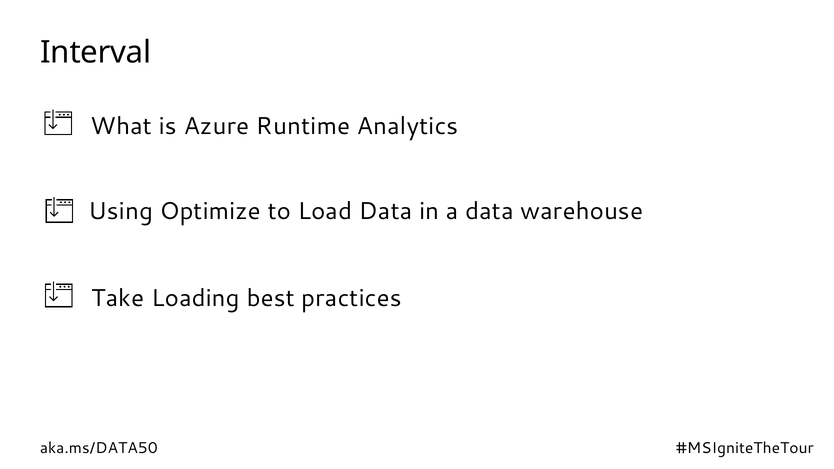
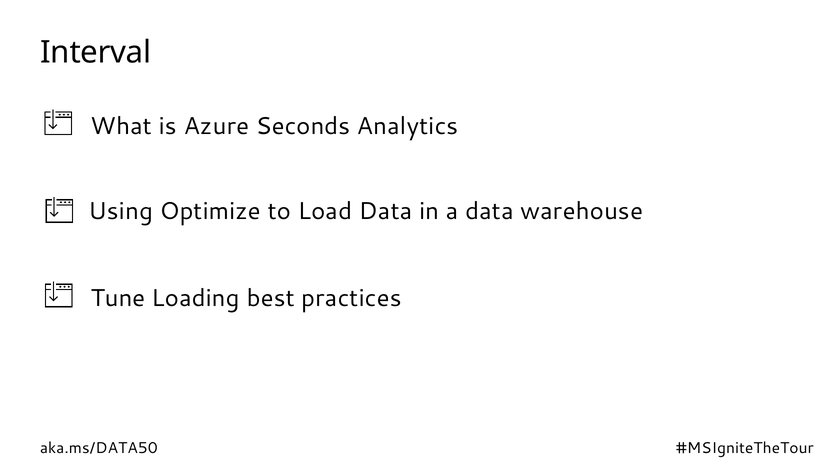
Runtime: Runtime -> Seconds (303, 126)
Take: Take -> Tune (118, 298)
